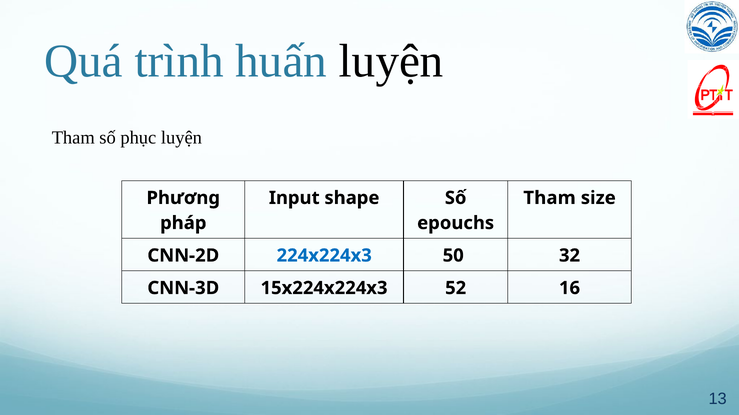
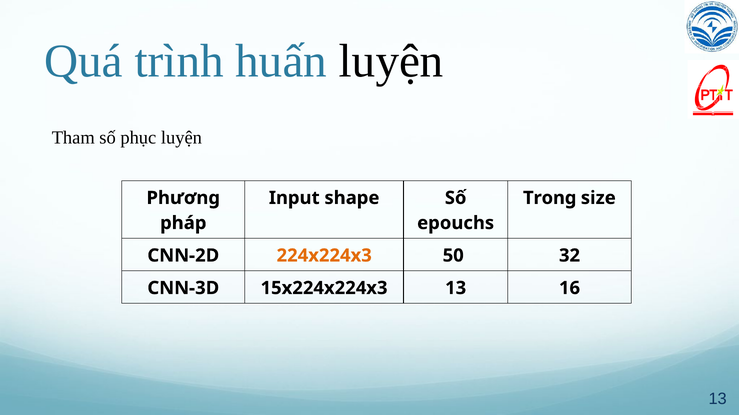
Tham: Tham -> Trong (550, 198)
224x224x3 colour: blue -> orange (324, 256)
15x224x224x3 52: 52 -> 13 (456, 288)
